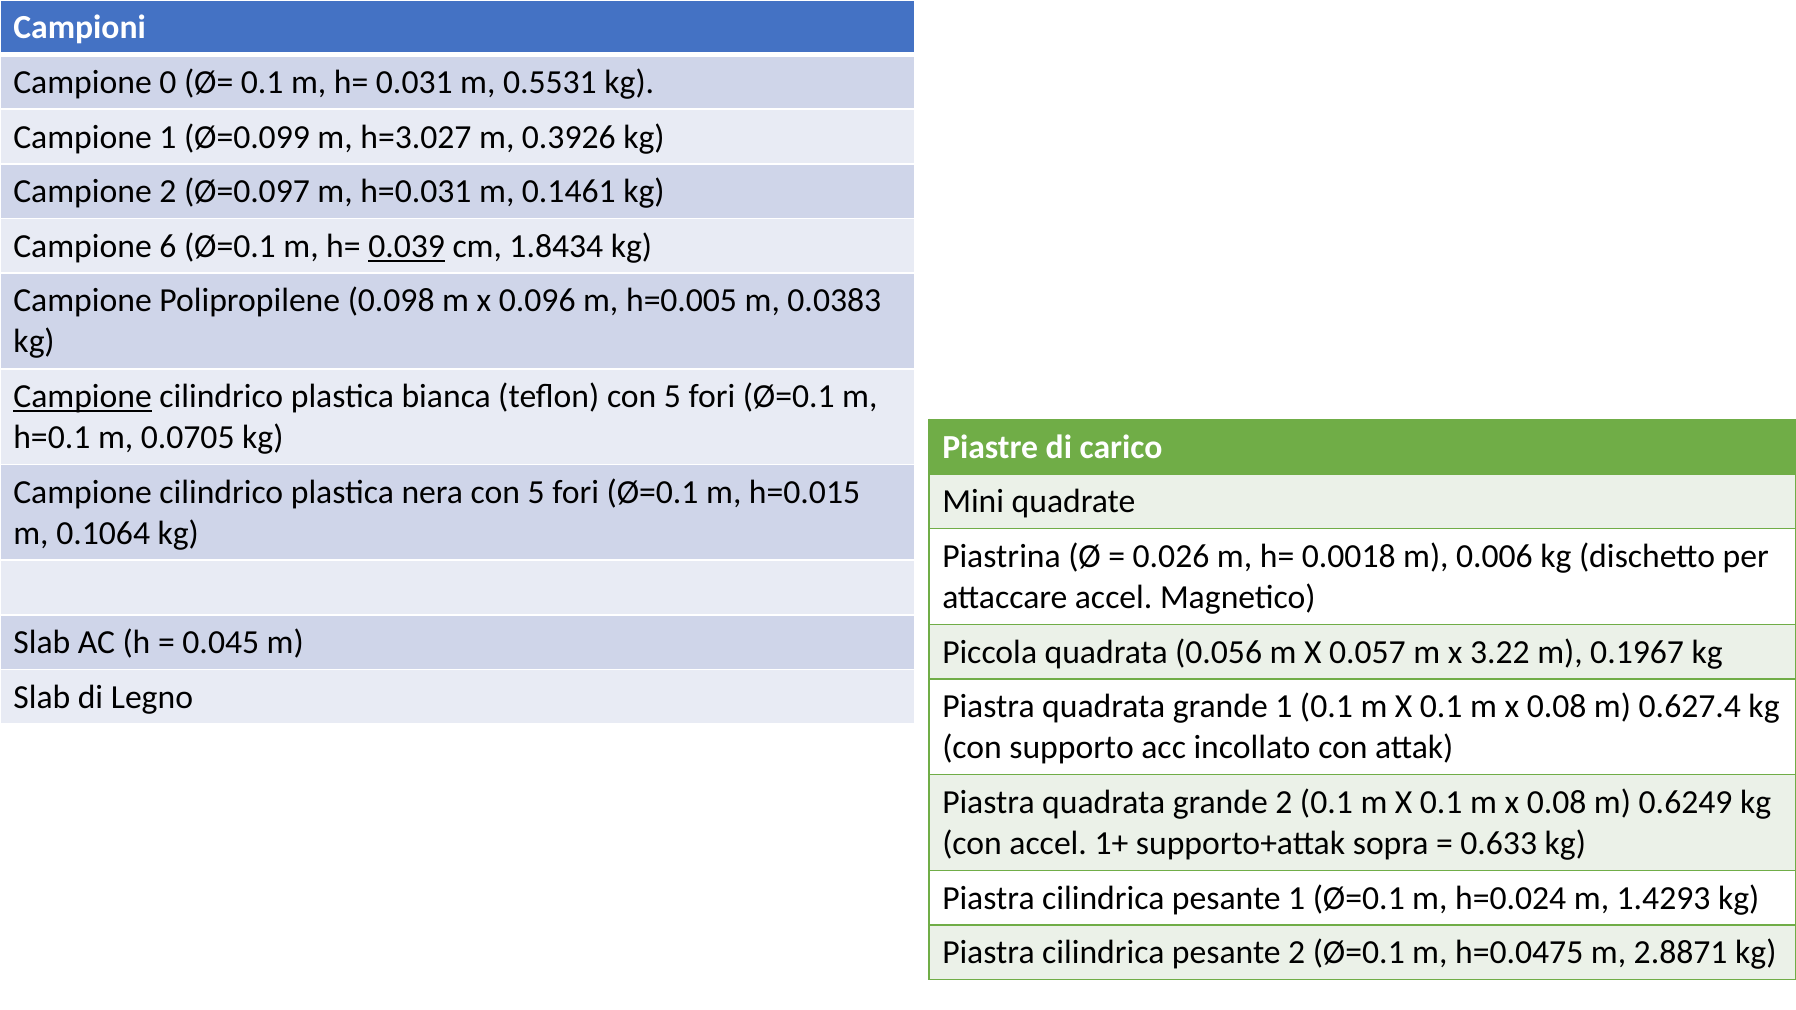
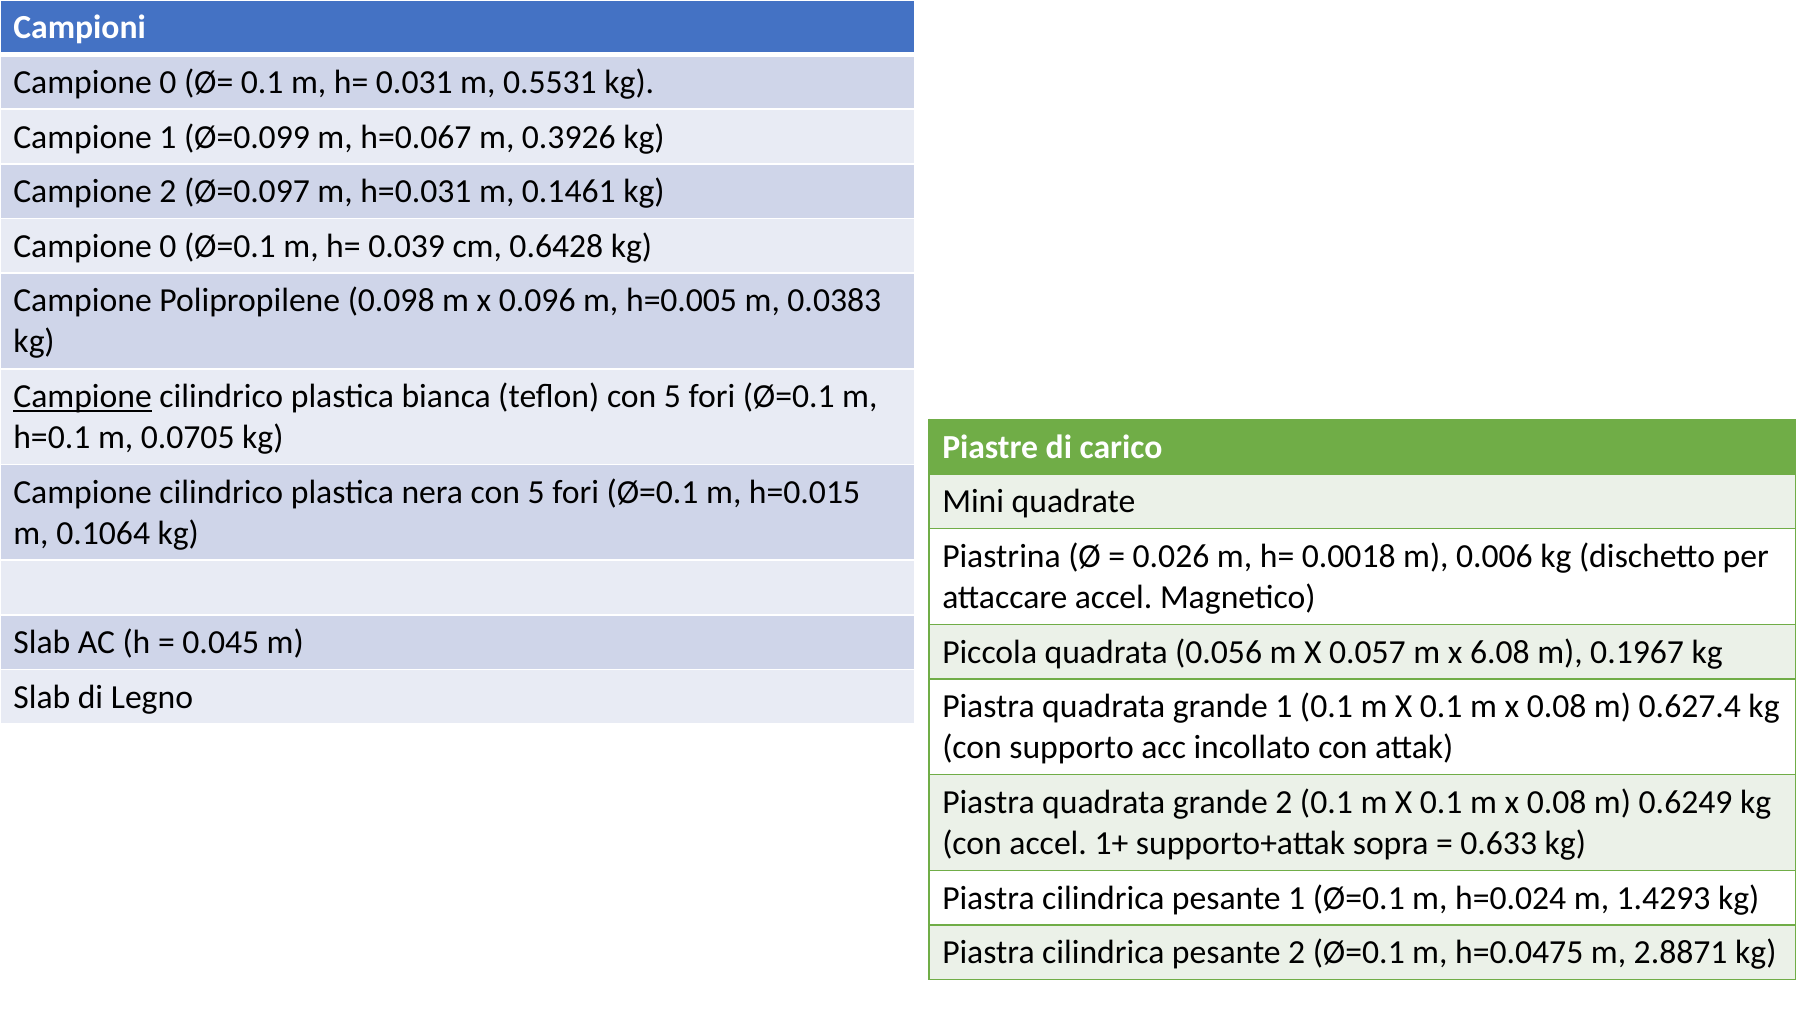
h=3.027: h=3.027 -> h=0.067 (416, 137)
6: 6 -> 0 (168, 246)
0.039 underline: present -> none (407, 246)
1.8434: 1.8434 -> 0.6428 (556, 246)
3.22: 3.22 -> 6.08 (1500, 652)
